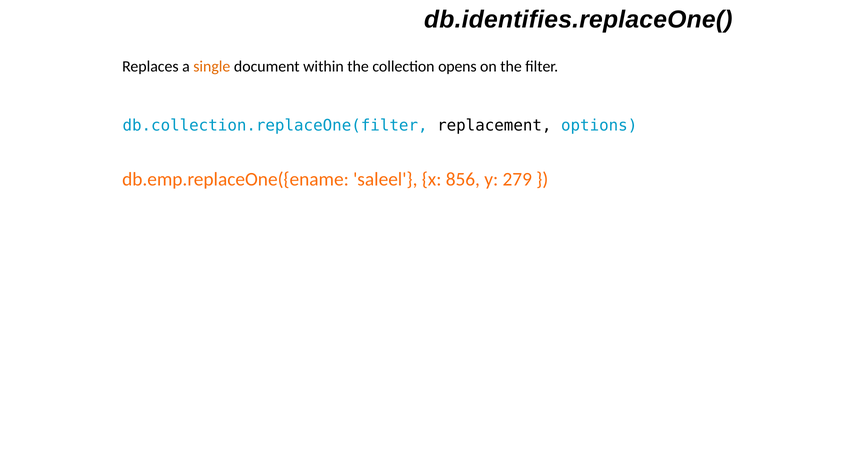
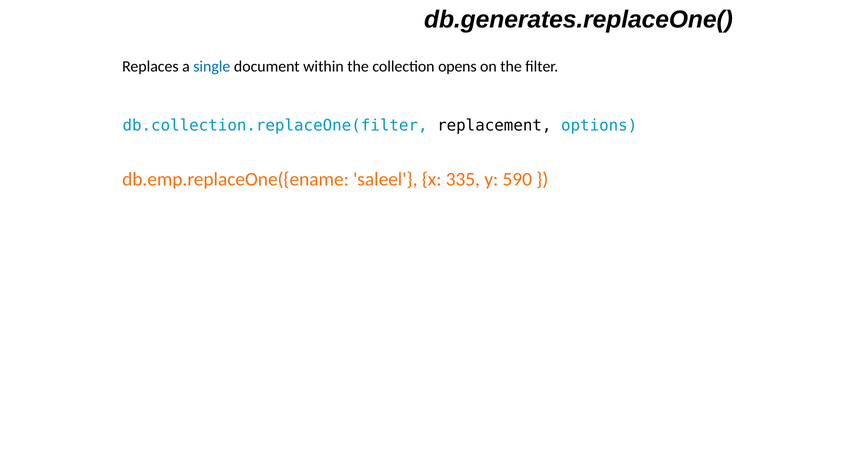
db.identifies.replaceOne(: db.identifies.replaceOne( -> db.generates.replaceOne( (578, 20)
single colour: orange -> blue (212, 67)
856: 856 -> 335 (463, 179)
279: 279 -> 590 (517, 179)
